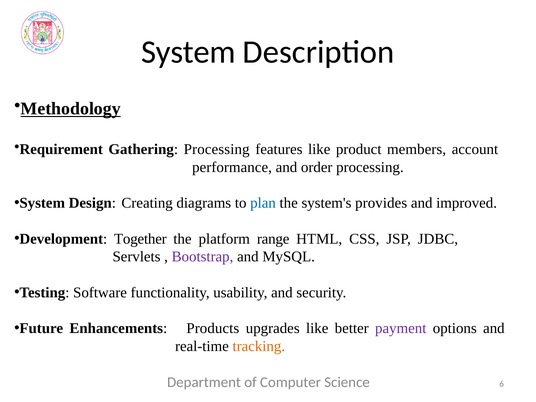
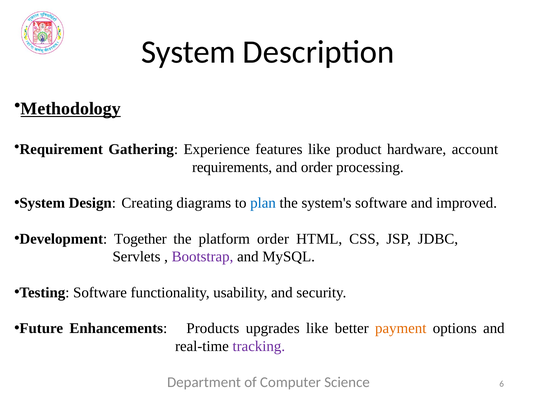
Gathering Processing: Processing -> Experience (217, 149)
members: members -> hardware (417, 149)
performance: performance -> requirements (232, 167)
system's provides: provides -> software (381, 203)
platform range: range -> order (273, 239)
payment colour: purple -> orange (401, 328)
tracking colour: orange -> purple (259, 346)
